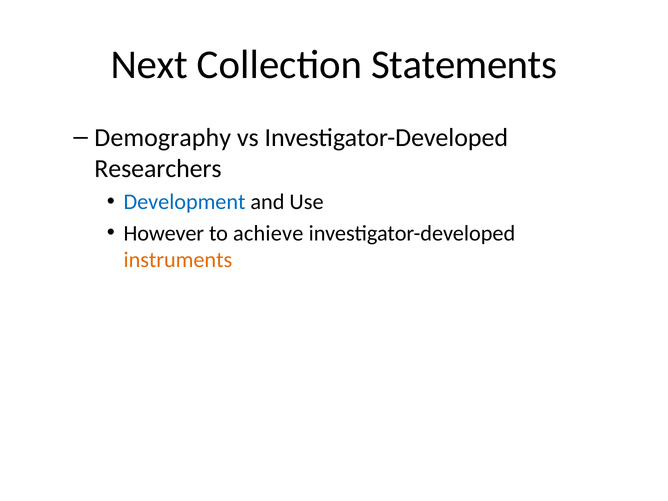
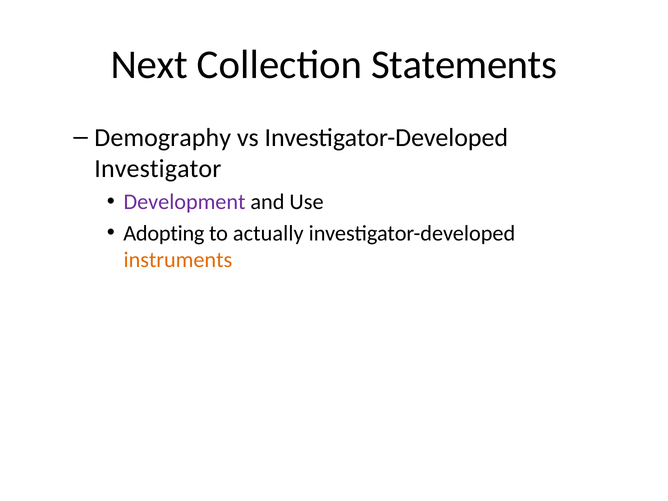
Researchers: Researchers -> Investigator (158, 169)
Development colour: blue -> purple (185, 202)
However: However -> Adopting (164, 233)
achieve: achieve -> actually (268, 233)
